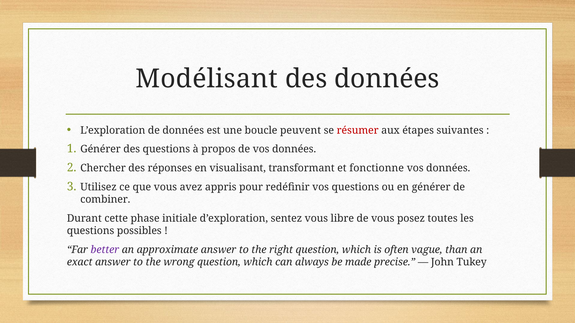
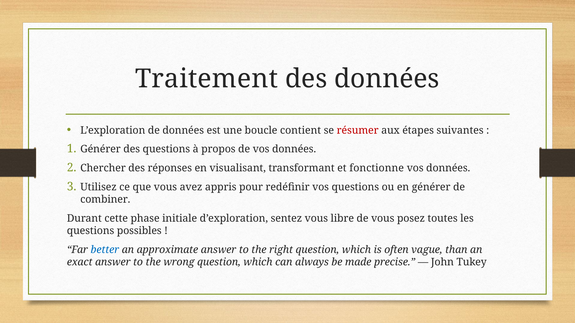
Modélisant: Modélisant -> Traitement (207, 79)
peuvent: peuvent -> contient (301, 130)
better colour: purple -> blue (105, 250)
